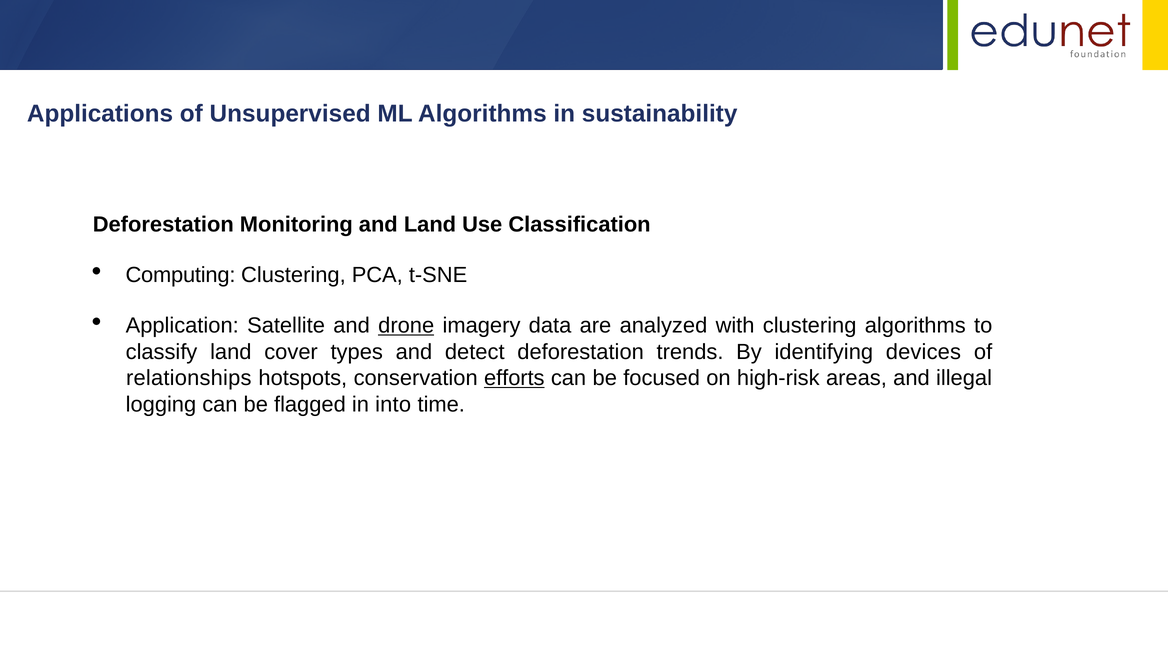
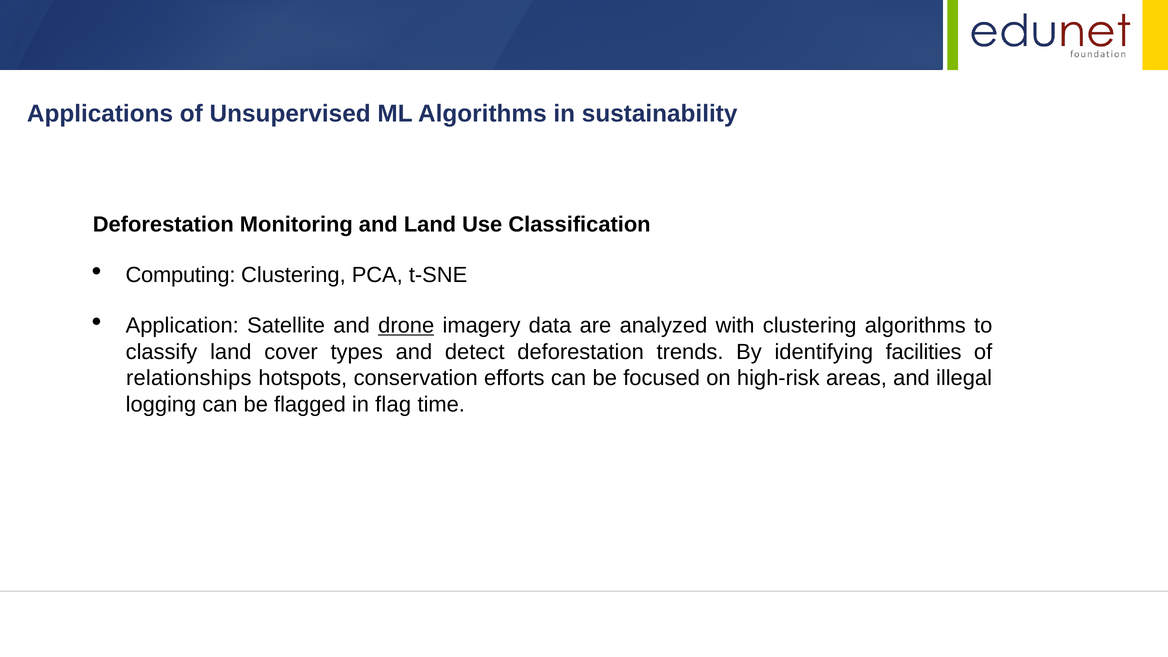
devices: devices -> facilities (924, 352)
efforts underline: present -> none (514, 378)
into: into -> flag (393, 404)
